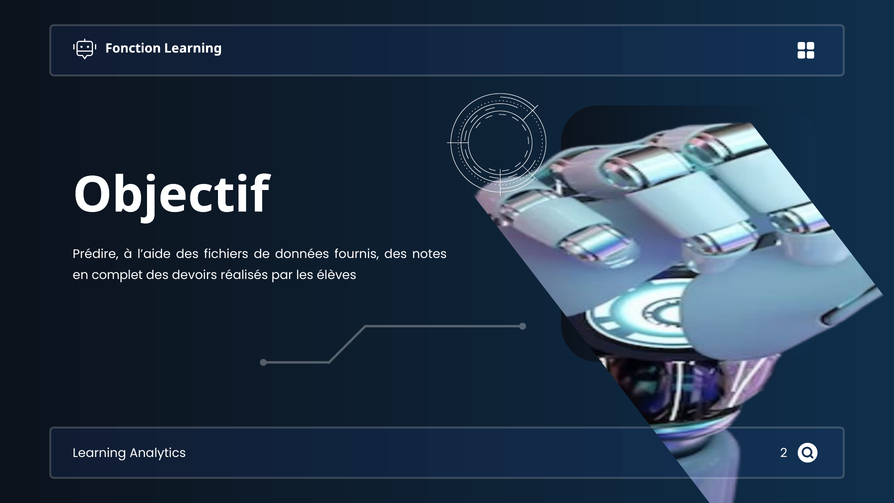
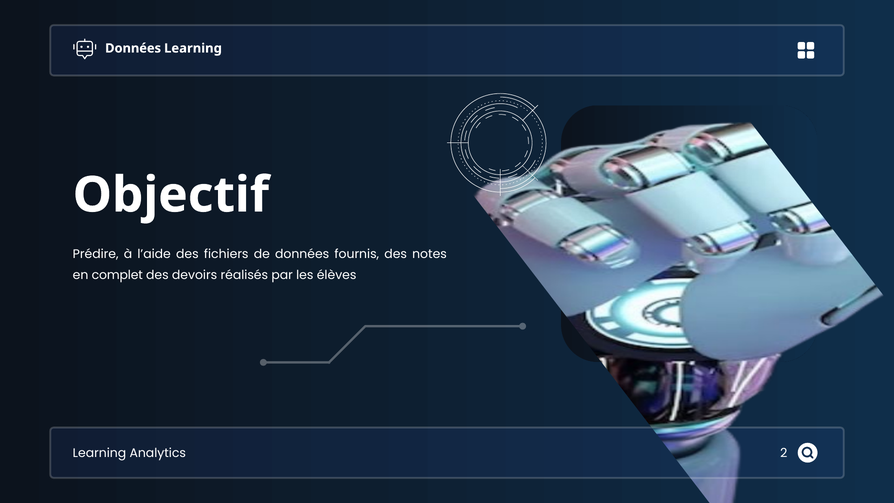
Fonction: Fonction -> Données (133, 48)
